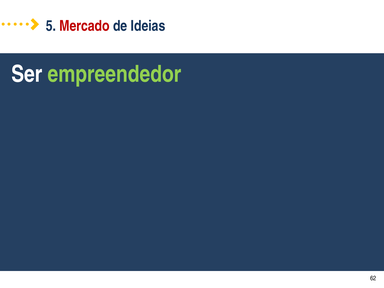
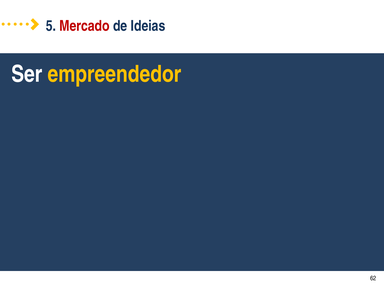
empreendedor colour: light green -> yellow (115, 74)
